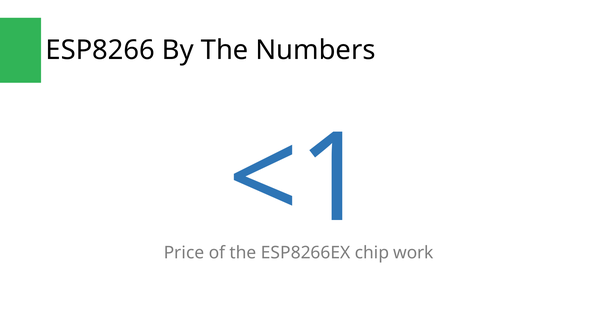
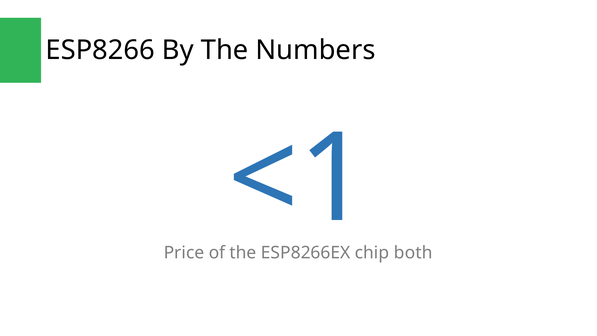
work: work -> both (413, 253)
